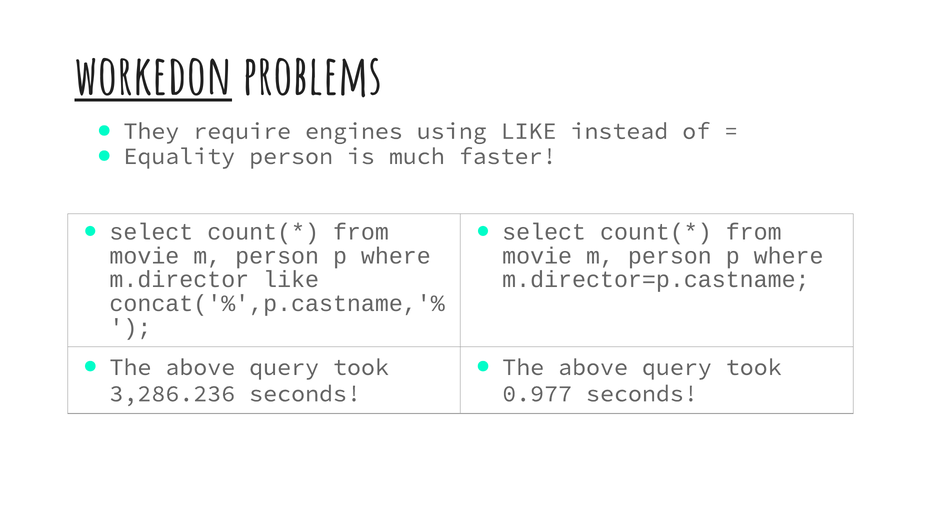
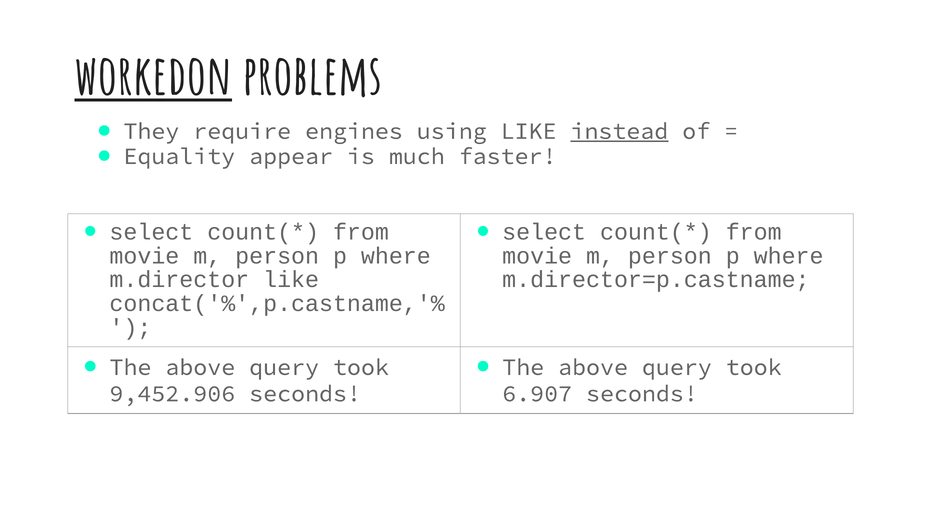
instead underline: none -> present (619, 131)
Equality person: person -> appear (291, 156)
3,286.236: 3,286.236 -> 9,452.906 (172, 393)
0.977: 0.977 -> 6.907 (537, 393)
